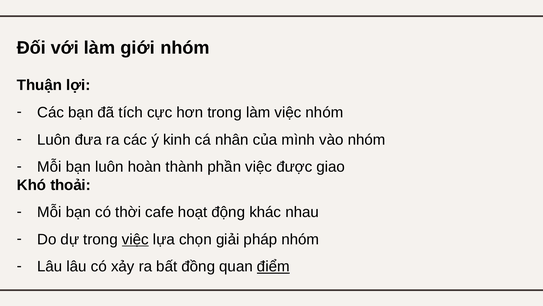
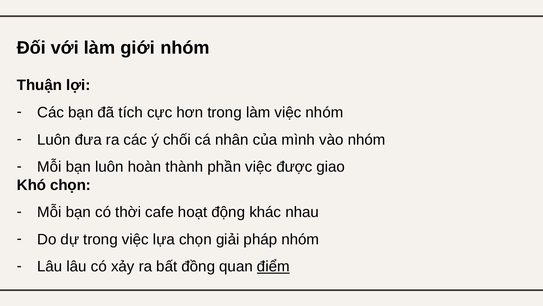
kinh: kinh -> chối (177, 139)
Khó thoải: thoải -> chọn (71, 185)
việc underline: present -> none (135, 239)
